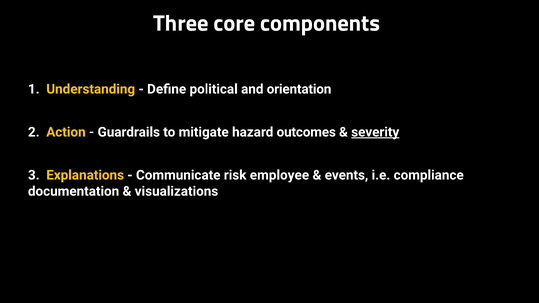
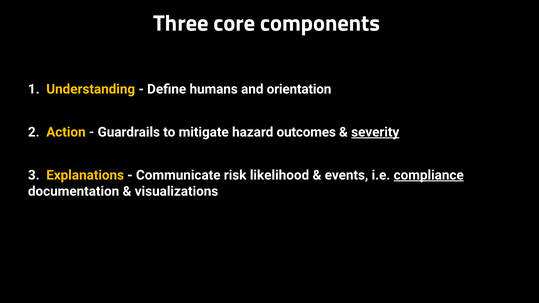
political: political -> humans (214, 89)
employee: employee -> likelihood (279, 175)
compliance underline: none -> present (429, 175)
